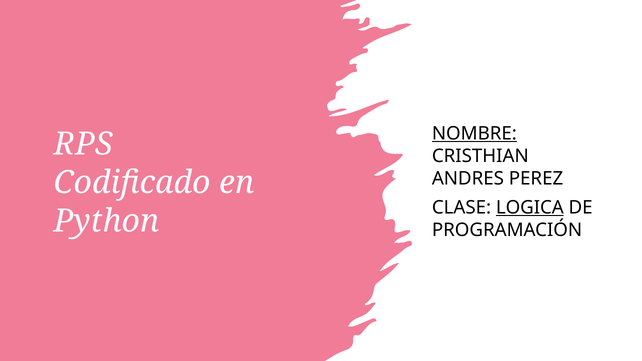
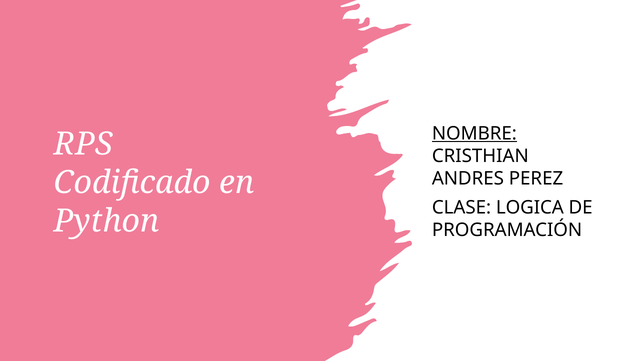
LOGICA underline: present -> none (530, 208)
